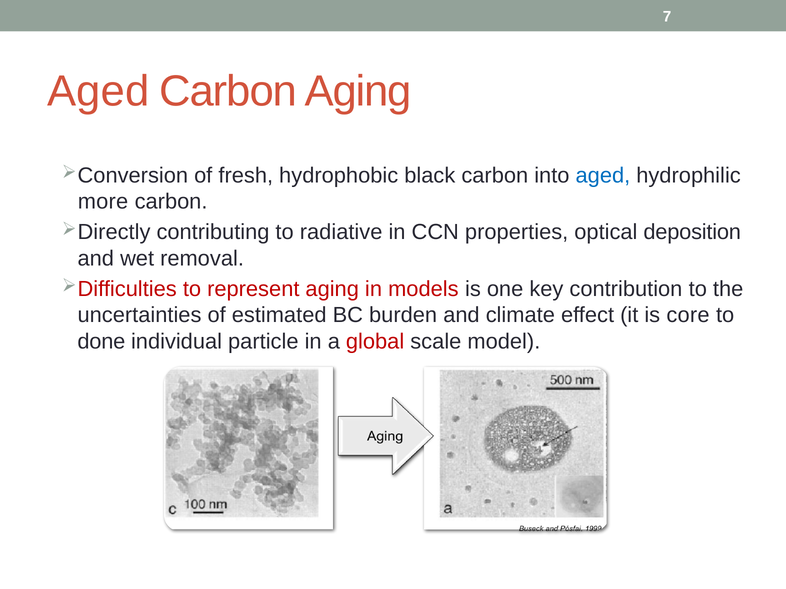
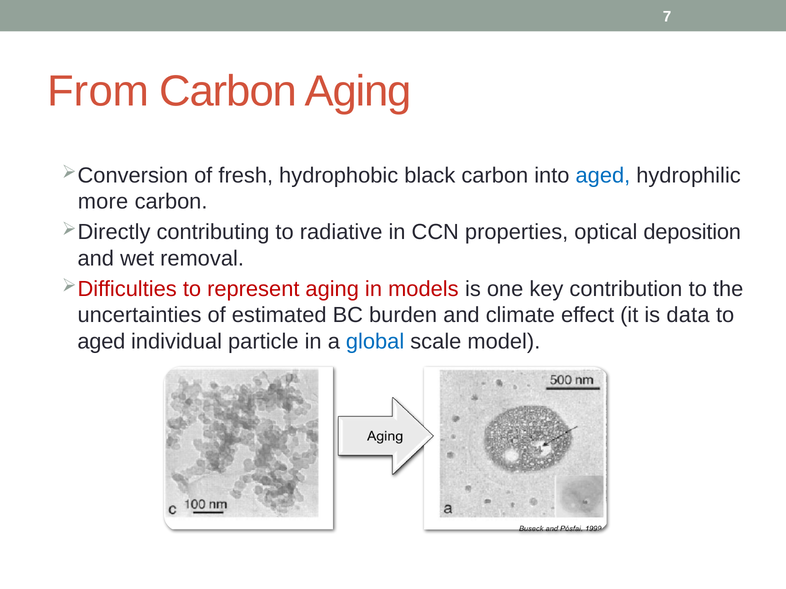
Aged: Aged -> From (98, 91)
core: core -> data (688, 315)
done: done -> aged (101, 342)
global colour: red -> blue (375, 342)
